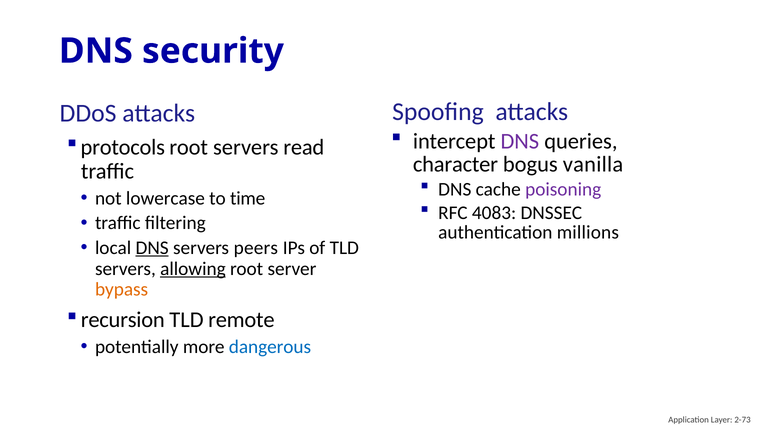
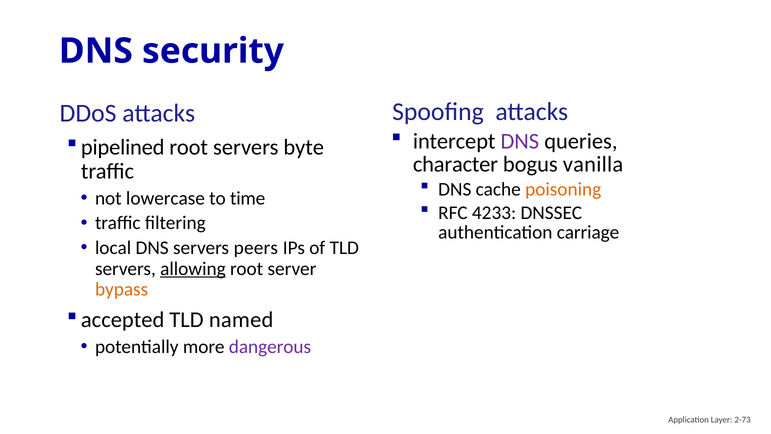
protocols: protocols -> pipelined (123, 147)
read: read -> byte (304, 147)
poisoning colour: purple -> orange (563, 189)
4083: 4083 -> 4233 (494, 213)
millions: millions -> carriage (588, 232)
DNS underline: present -> none (152, 248)
recursion: recursion -> accepted (123, 320)
remote: remote -> named (241, 320)
dangerous colour: blue -> purple (270, 346)
